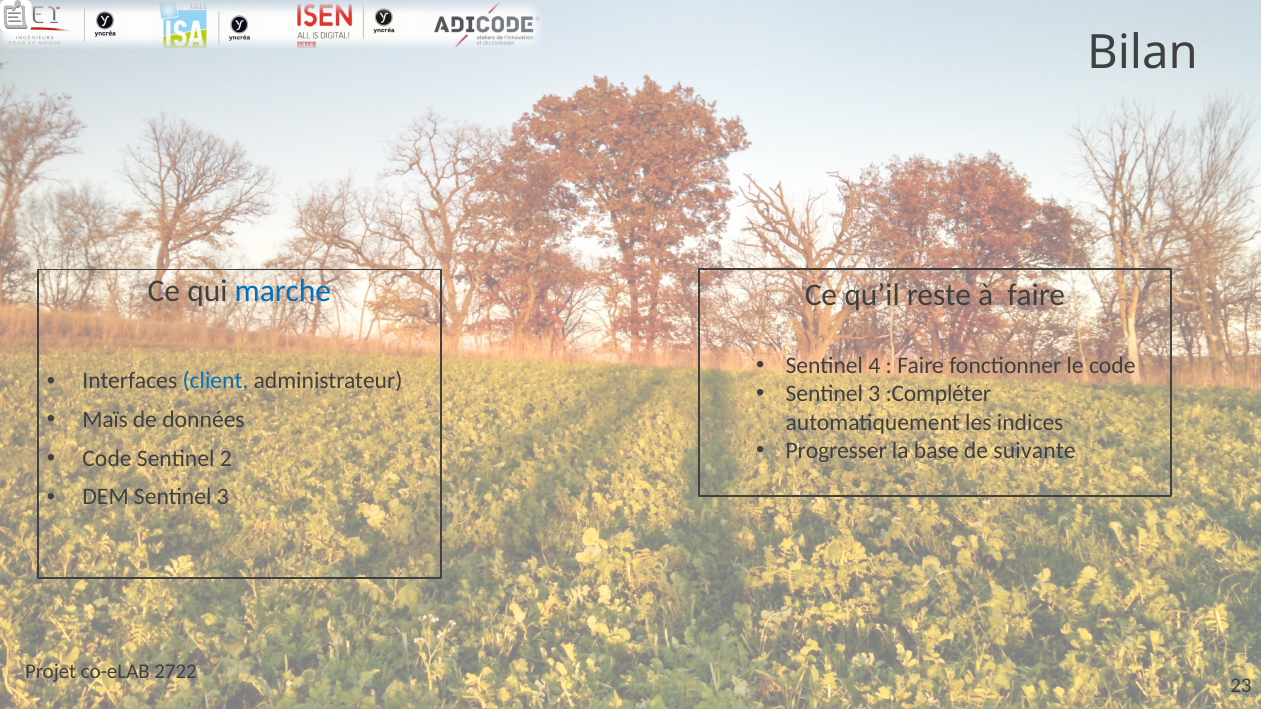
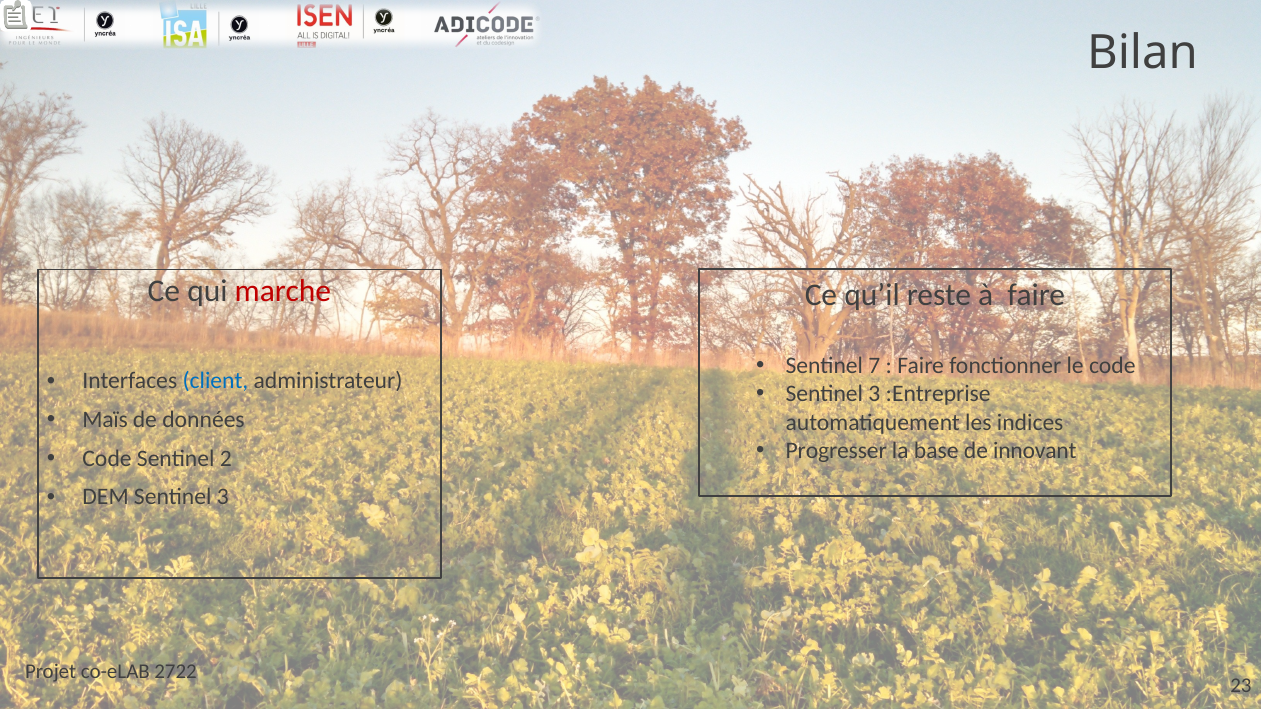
marche colour: blue -> red (283, 291)
4: 4 -> 7 (874, 366)
:Compléter: :Compléter -> :Entreprise (938, 394)
suivante: suivante -> innovant (1035, 451)
